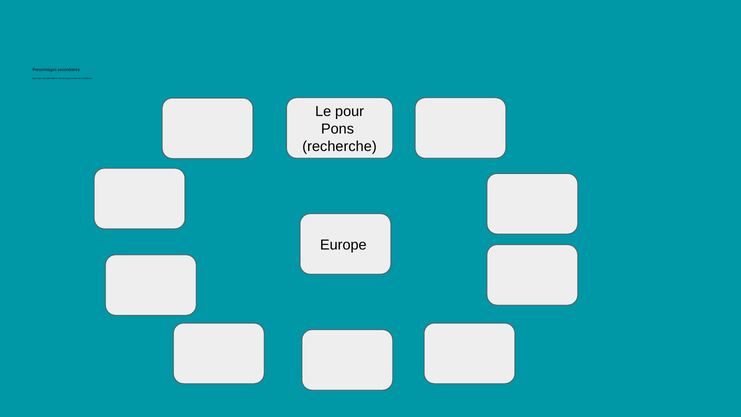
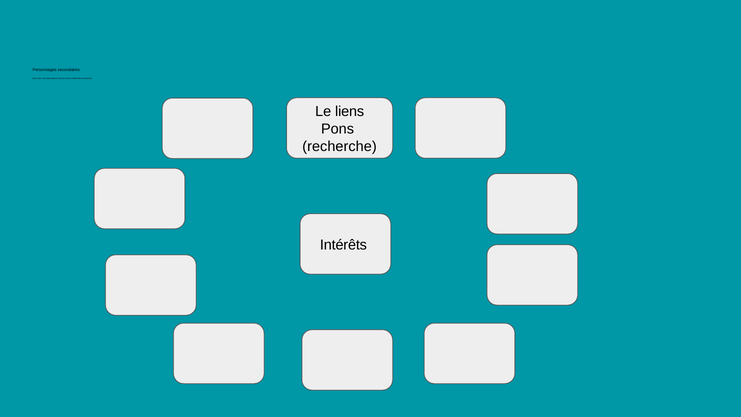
pour: pour -> liens (350, 112)
Europe: Europe -> Intérêts (343, 245)
